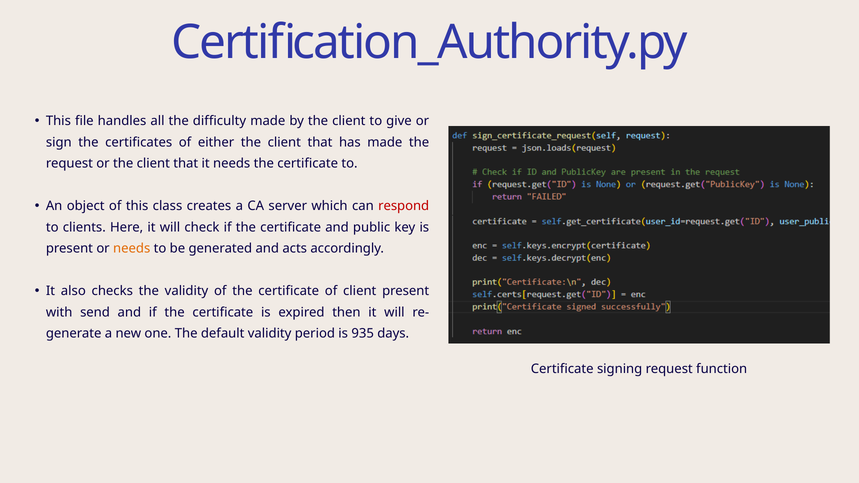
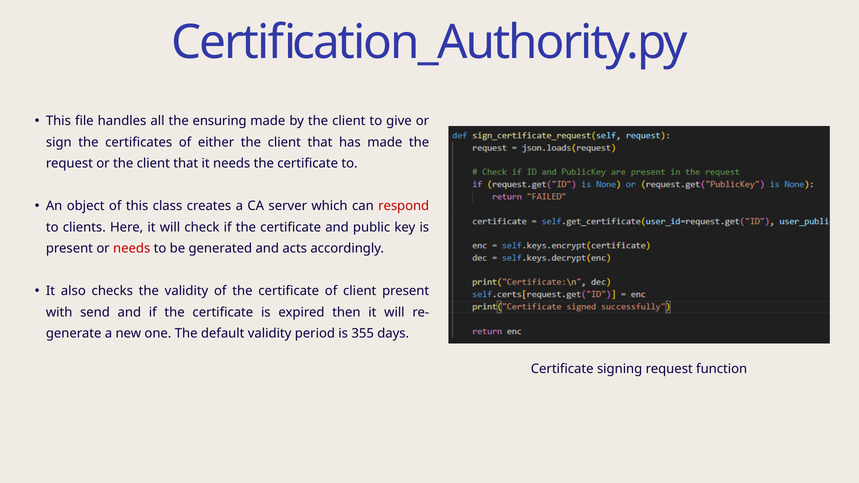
difficulty: difficulty -> ensuring (220, 121)
needs colour: orange -> red (132, 249)
935: 935 -> 355 (363, 334)
